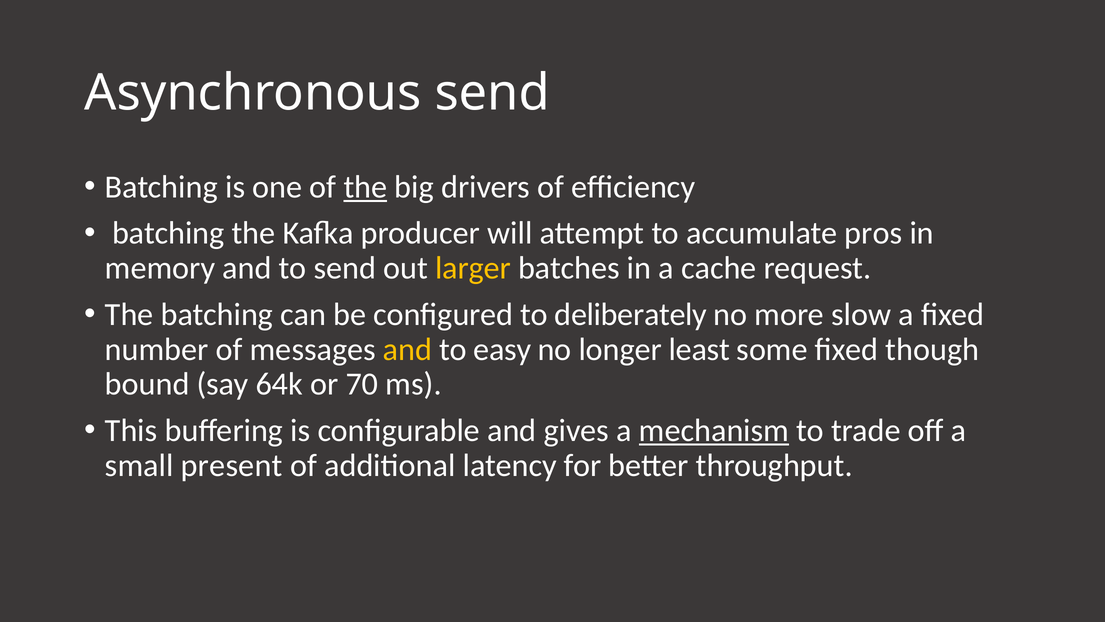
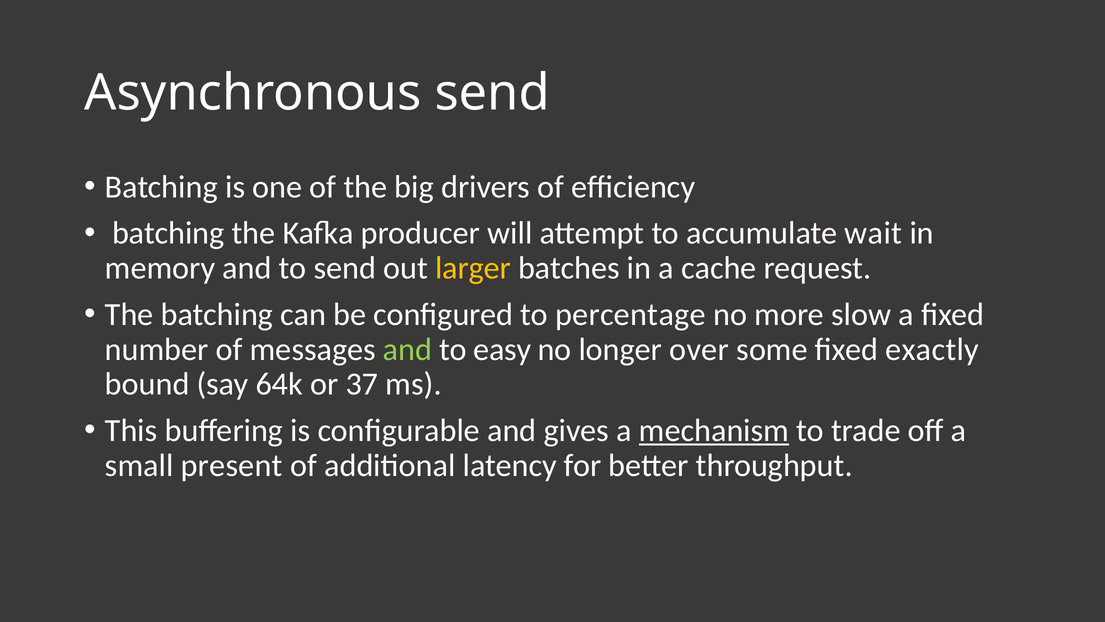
the underline: present -> none (365, 187)
pros: pros -> wait (873, 233)
deliberately: deliberately -> percentage (630, 314)
and colour: yellow -> light green (408, 349)
least: least -> over (699, 349)
though: though -> exactly (932, 349)
70: 70 -> 37 (362, 384)
